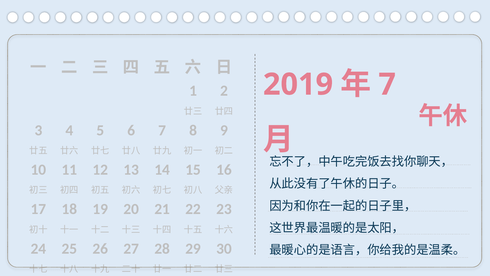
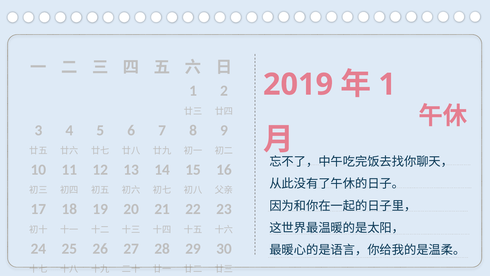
7: 7 -> 1 (387, 84)
